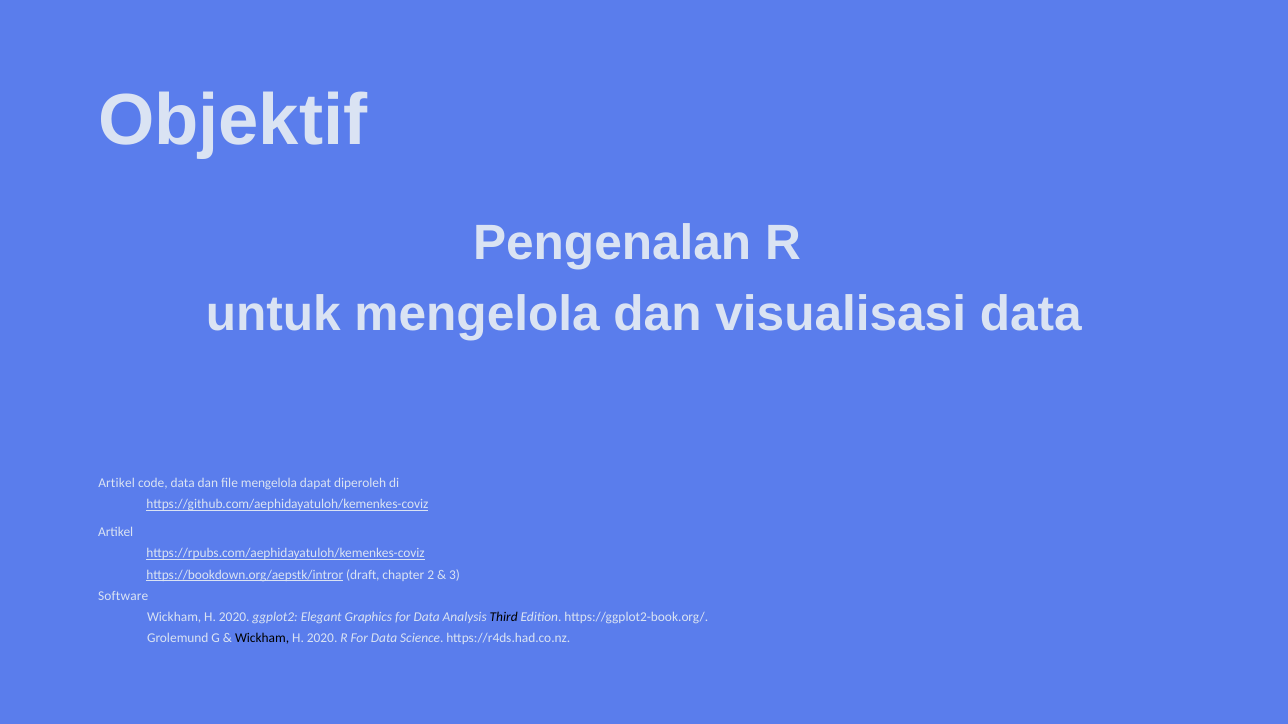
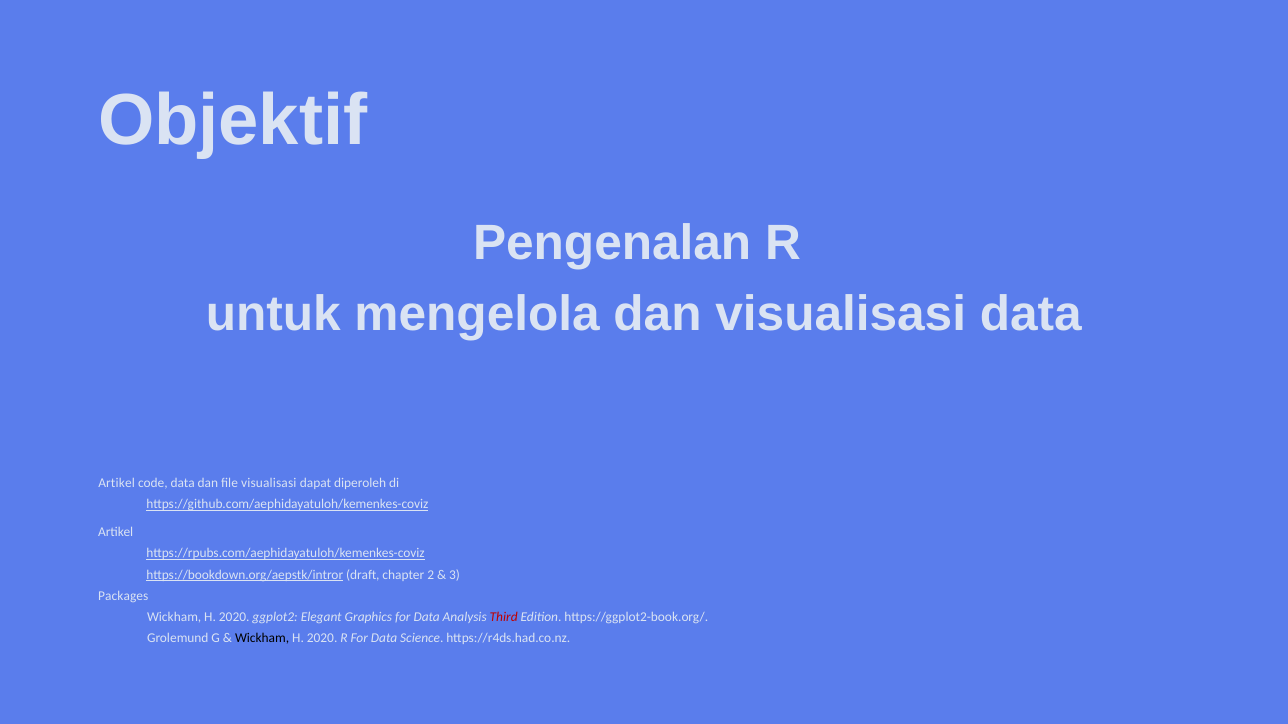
file mengelola: mengelola -> visualisasi (269, 483)
Software: Software -> Packages (123, 596)
Third colour: black -> red (504, 618)
